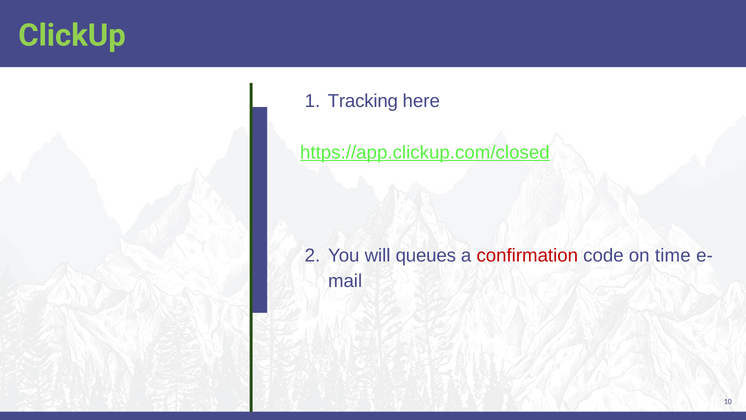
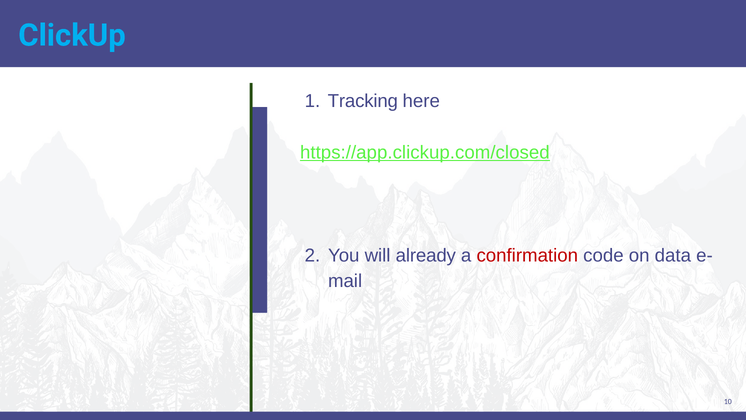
ClickUp colour: light green -> light blue (72, 35)
queues: queues -> already (426, 255)
time: time -> data (673, 255)
